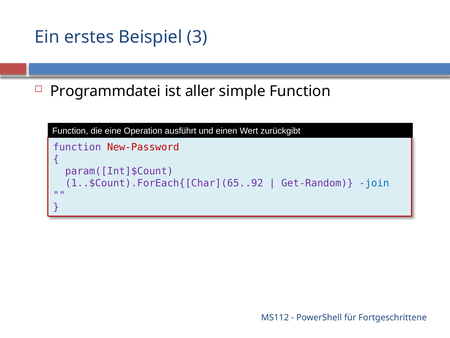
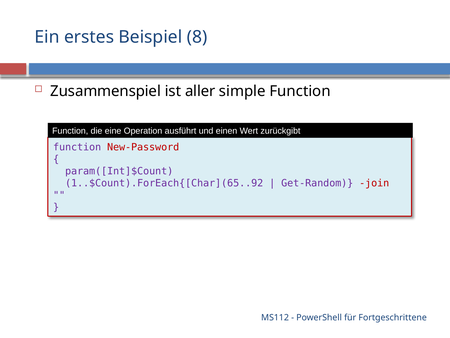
3: 3 -> 8 (197, 37)
Programmdatei: Programmdatei -> Zusammenspiel (106, 91)
join colour: blue -> red (374, 183)
